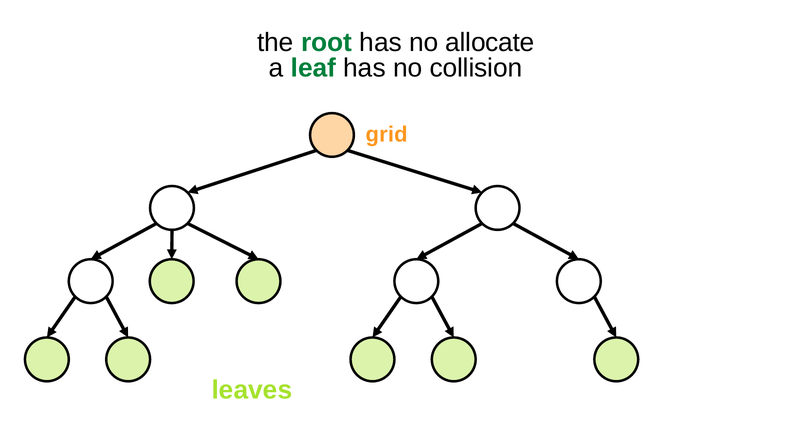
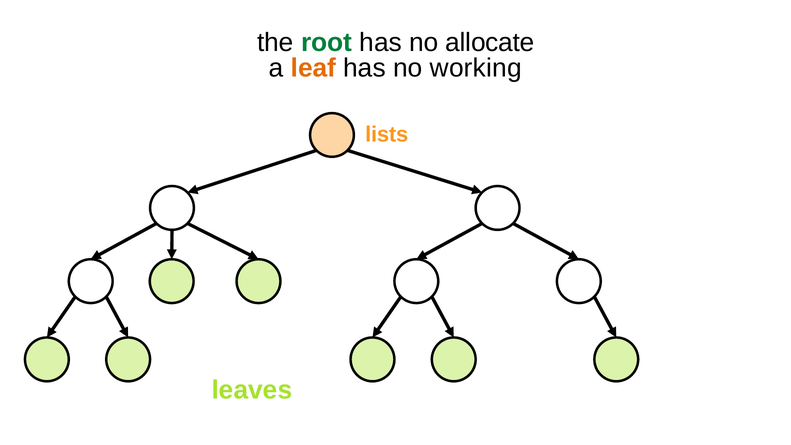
leaf colour: green -> orange (313, 68)
collision: collision -> working (476, 68)
grid: grid -> lists (387, 134)
